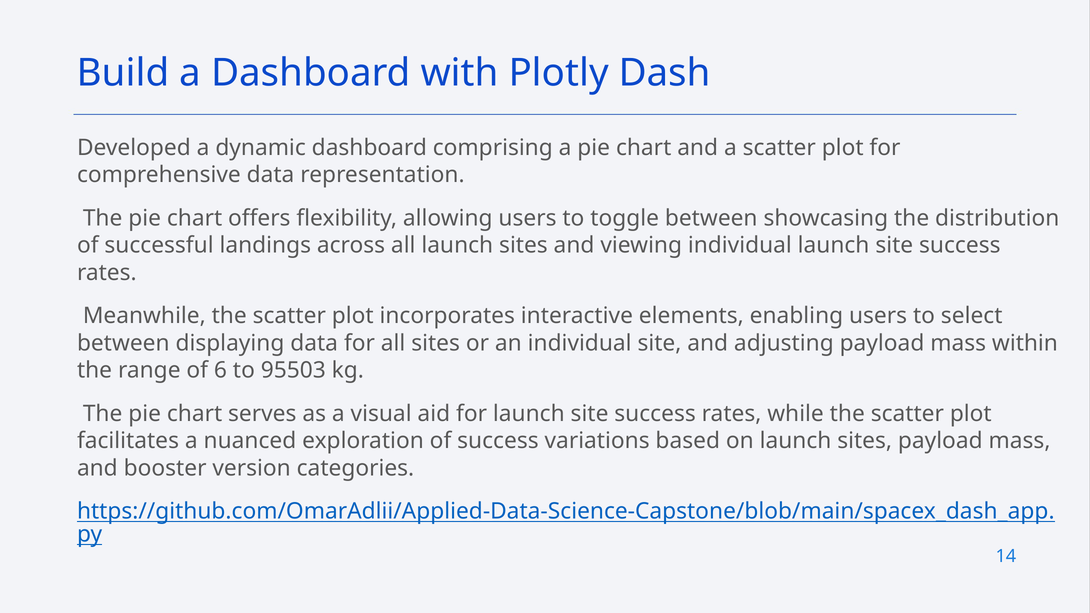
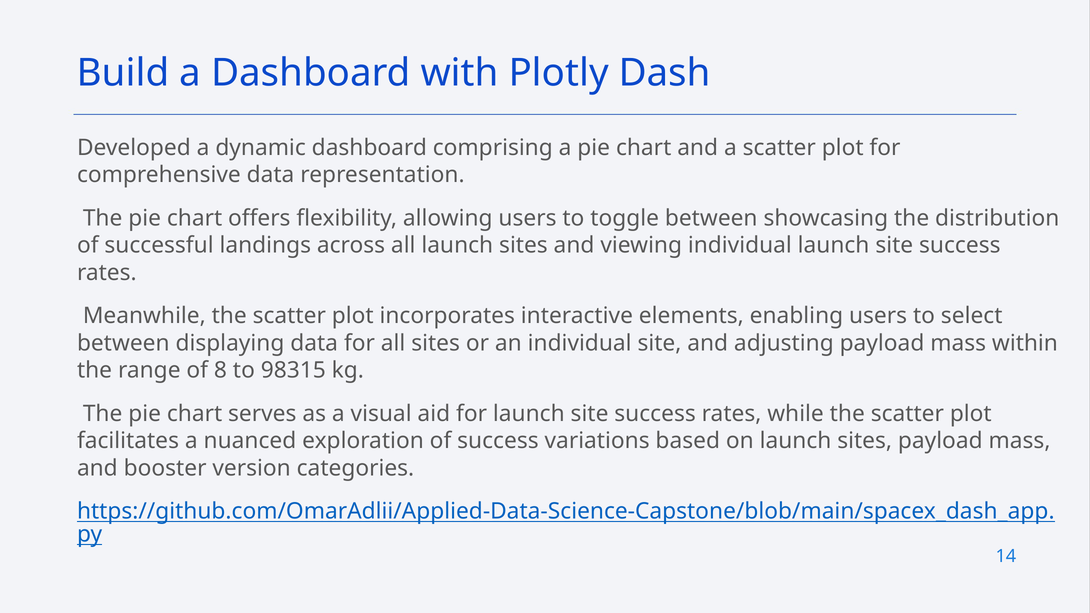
6: 6 -> 8 (220, 370)
95503: 95503 -> 98315 (293, 370)
